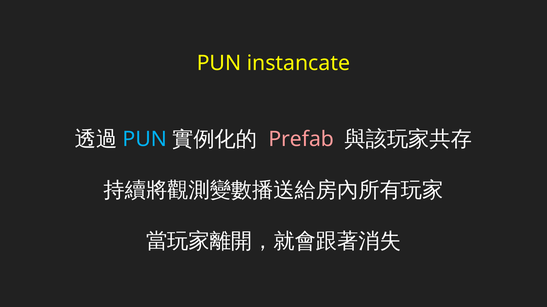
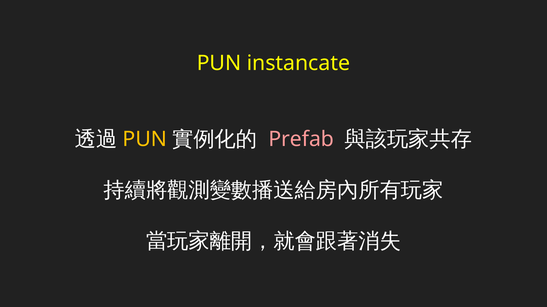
PUN colour: light blue -> yellow (145, 139)
